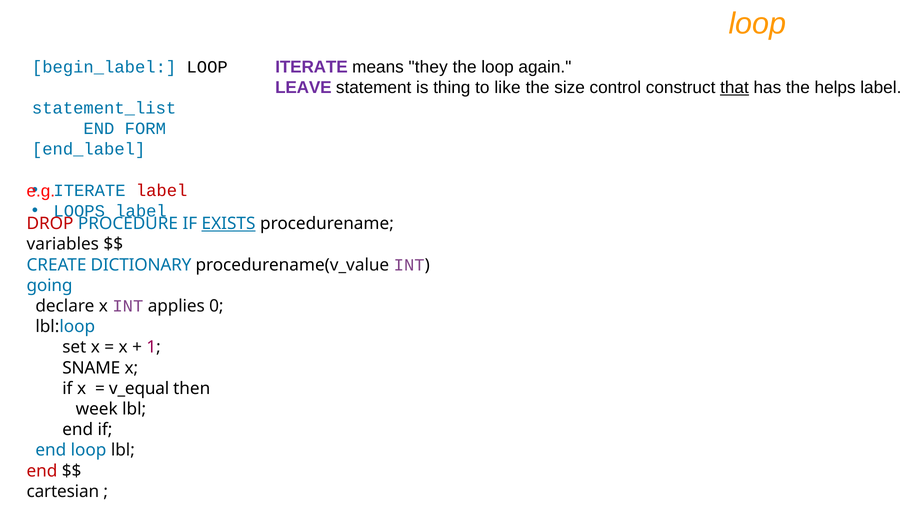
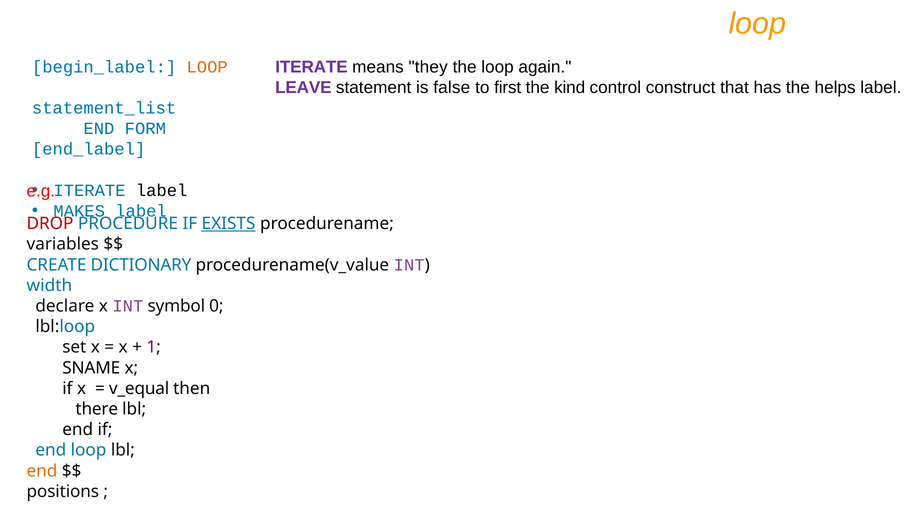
LOOP colour: black -> orange (207, 67)
thing: thing -> false (452, 88)
like: like -> first (508, 88)
size: size -> kind (570, 88)
that underline: present -> none (734, 88)
label colour: red -> black (162, 191)
LOOPS: LOOPS -> MAKES (79, 211)
going: going -> width (49, 286)
applies: applies -> symbol (176, 306)
week: week -> there (97, 409)
end colour: red -> orange (42, 471)
cartesian: cartesian -> positions (63, 492)
